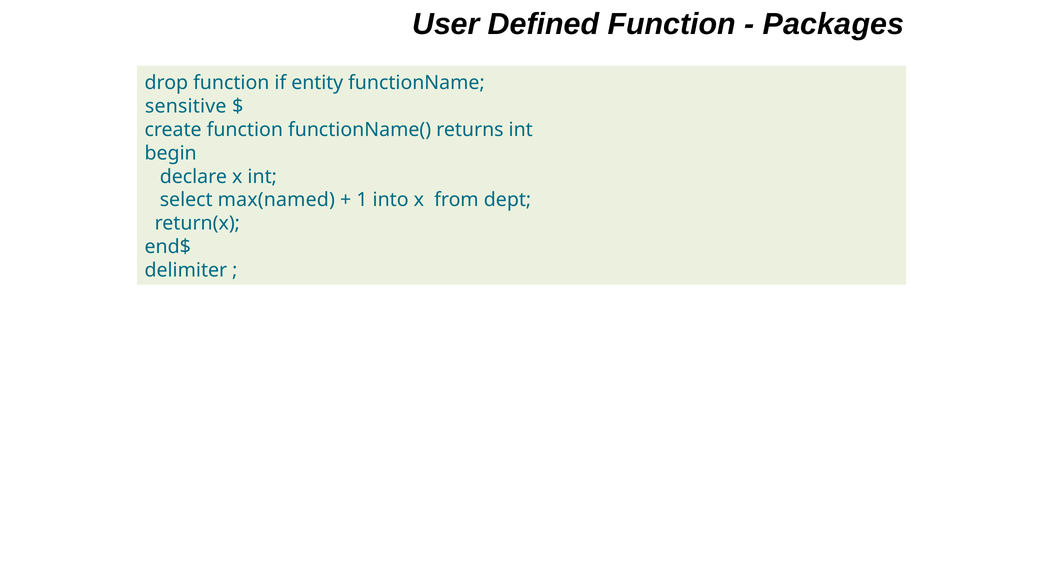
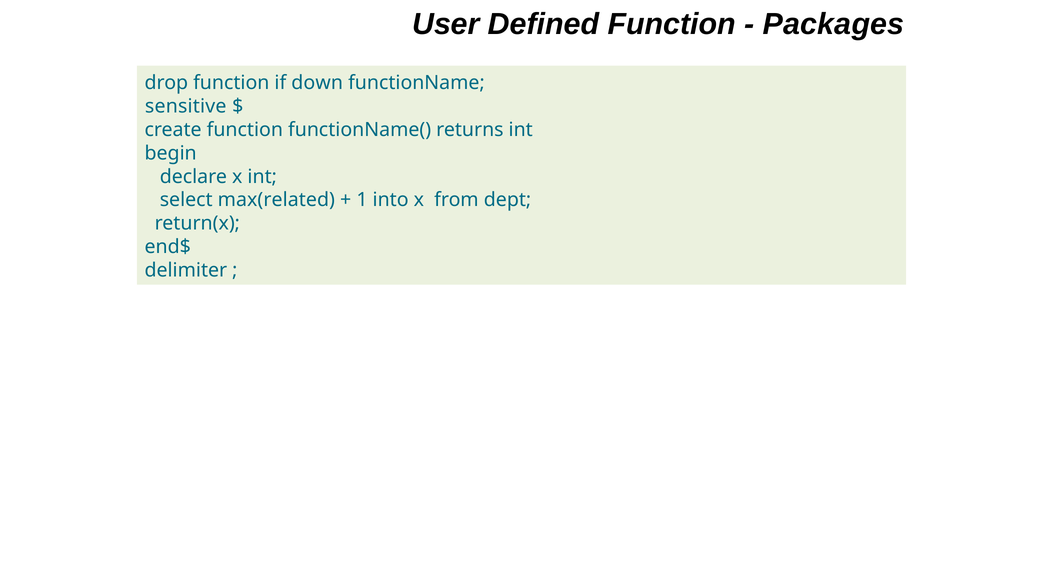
entity: entity -> down (317, 83)
max(named: max(named -> max(related (276, 200)
